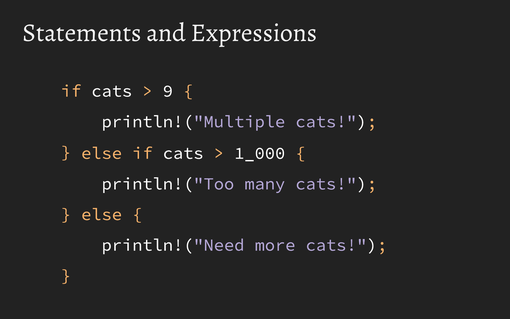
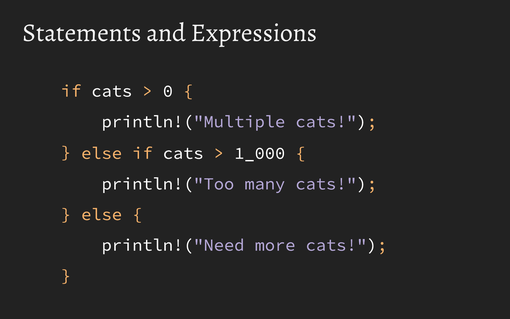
9: 9 -> 0 (168, 91)
